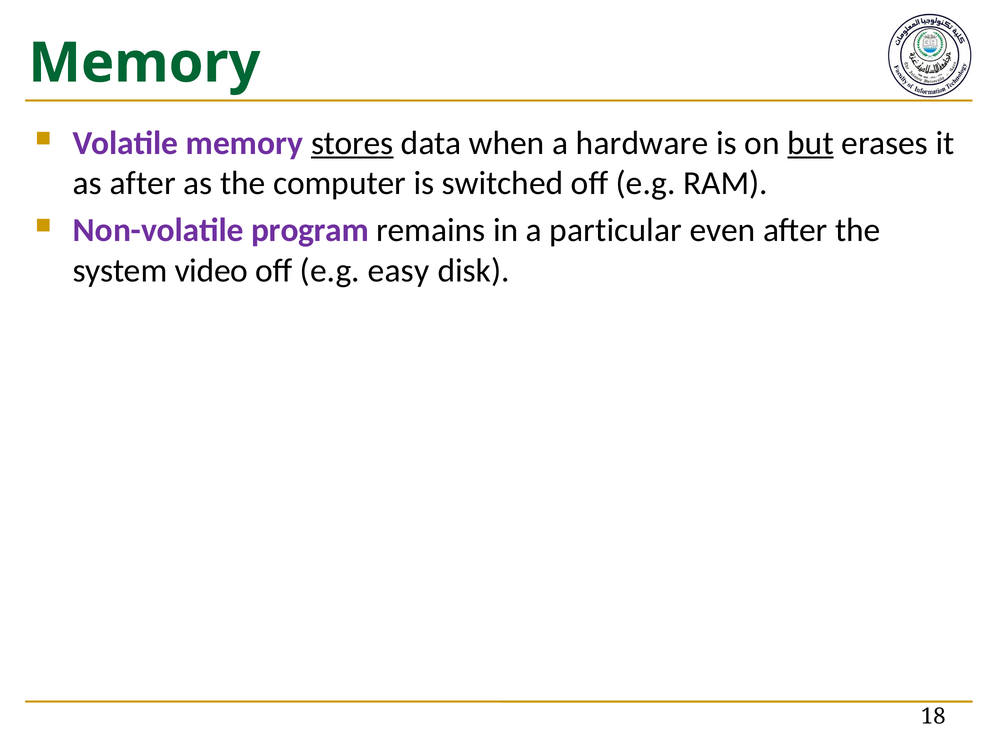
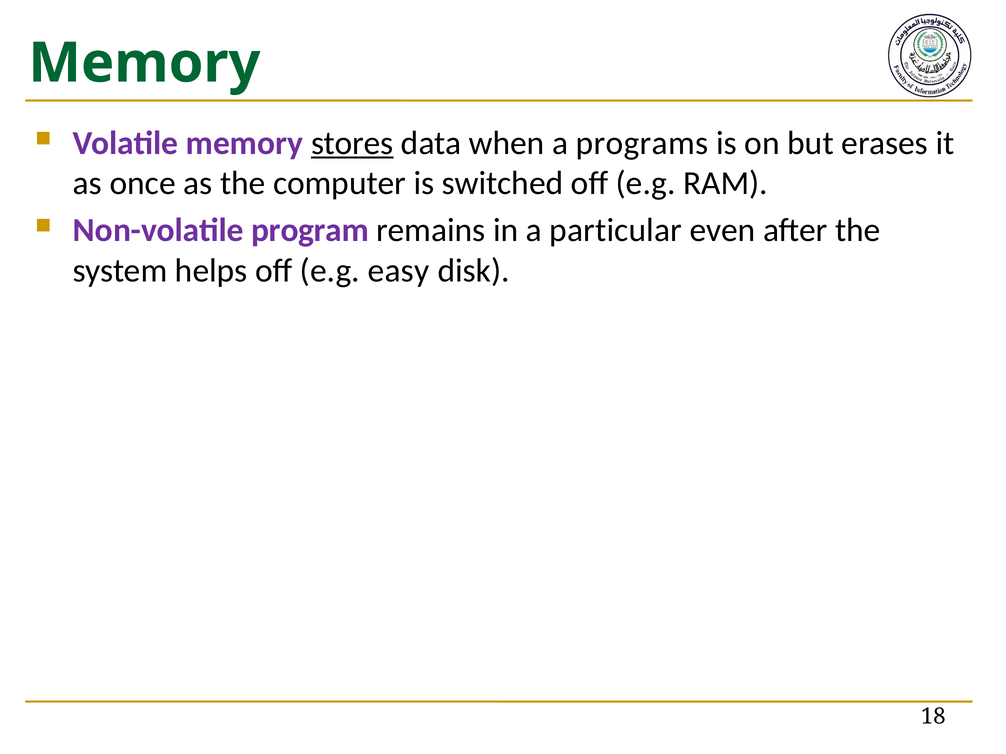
hardware: hardware -> programs (642, 143)
but underline: present -> none (811, 143)
as after: after -> once (143, 184)
video: video -> helps (211, 271)
